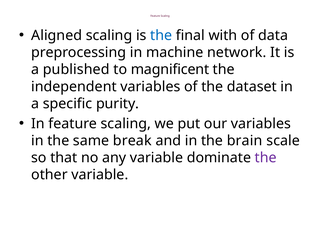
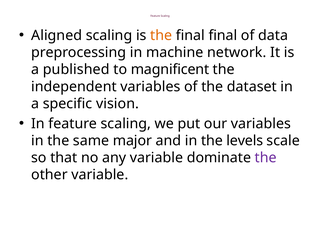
the colour: blue -> orange (161, 35)
final with: with -> final (223, 35)
purity: purity -> vision (117, 104)
break: break -> major (132, 141)
brain: brain -> levels (245, 141)
